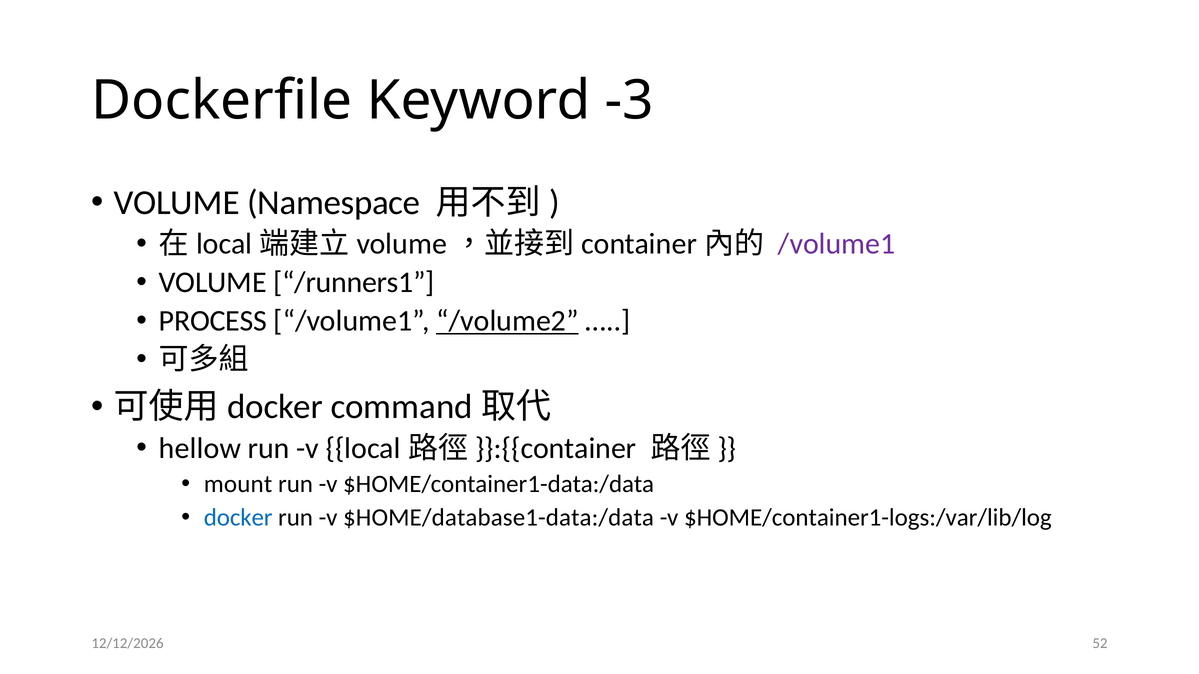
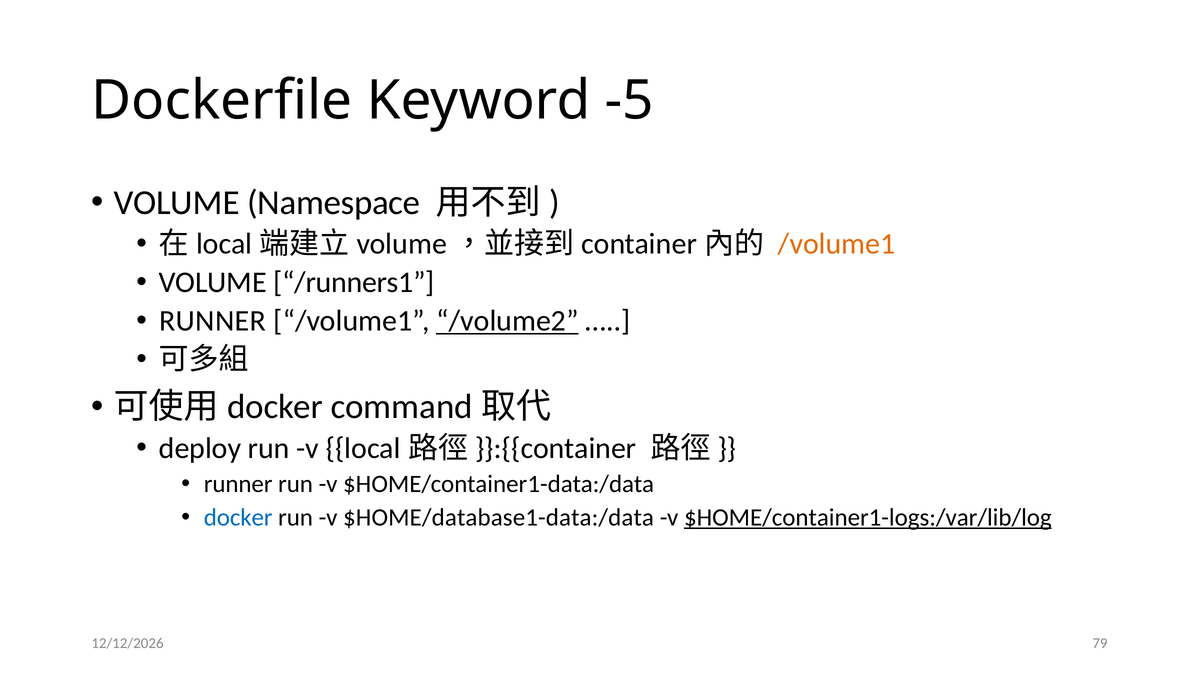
-3: -3 -> -5 (629, 101)
/volume1 colour: purple -> orange (837, 244)
PROCESS: PROCESS -> RUNNER (213, 321)
hellow: hellow -> deploy (200, 449)
mount: mount -> runner (238, 484)
$HOME/container1-logs:/var/lib/log underline: none -> present (868, 518)
52: 52 -> 79 (1100, 644)
